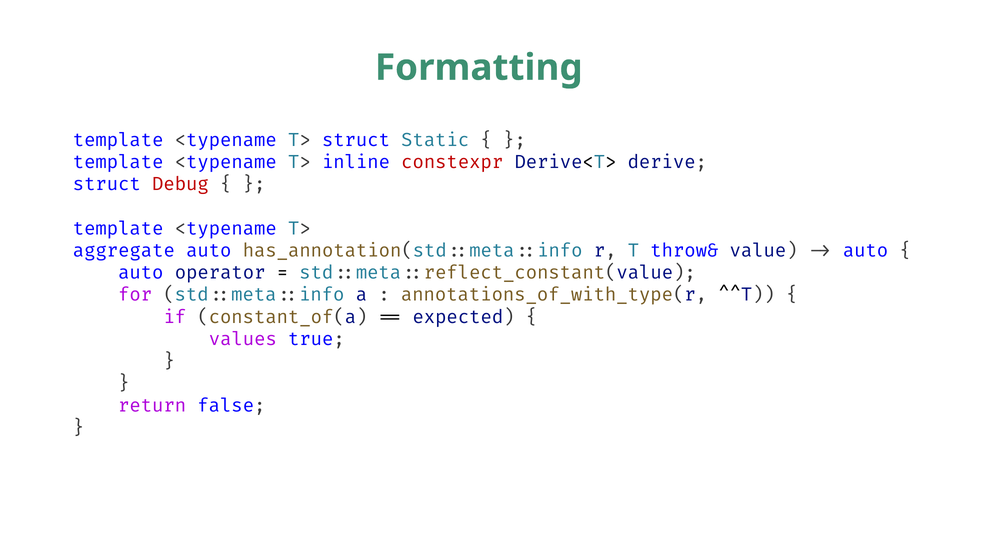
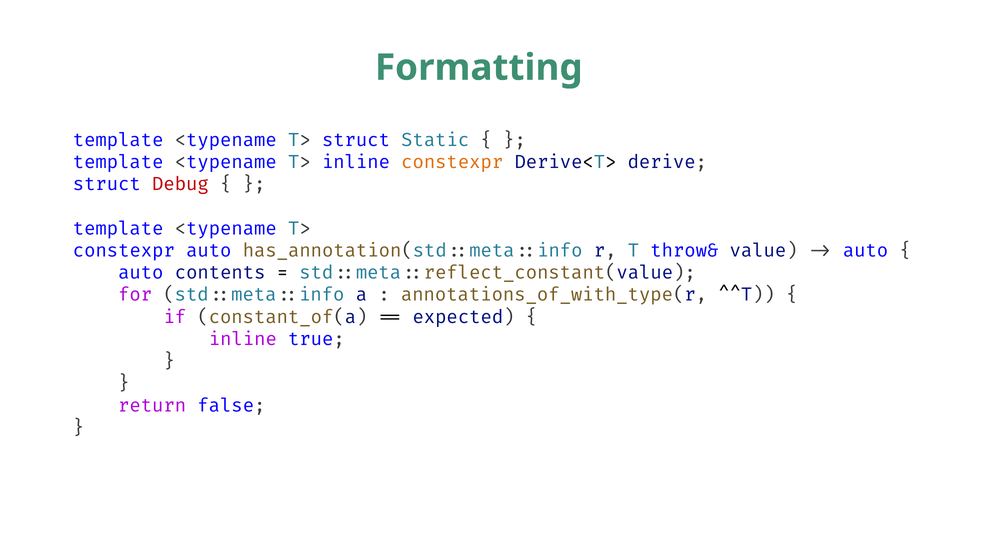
constexpr colour: red -> orange (452, 162)
aggregate: aggregate -> constexpr (124, 251)
operator: operator -> contents (220, 273)
values: values -> inline (243, 339)
